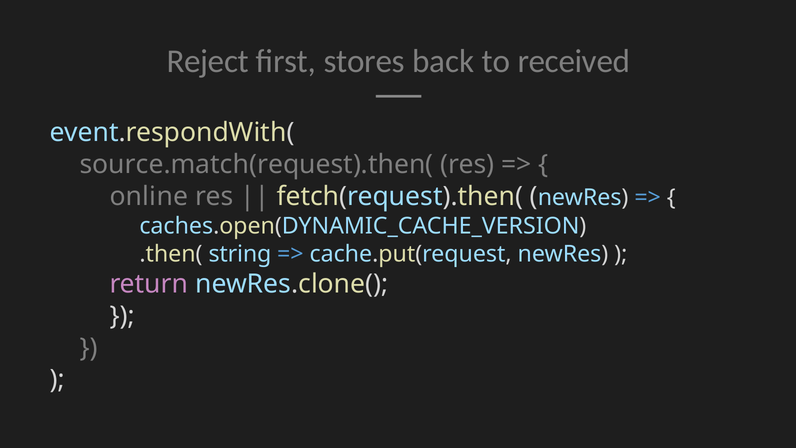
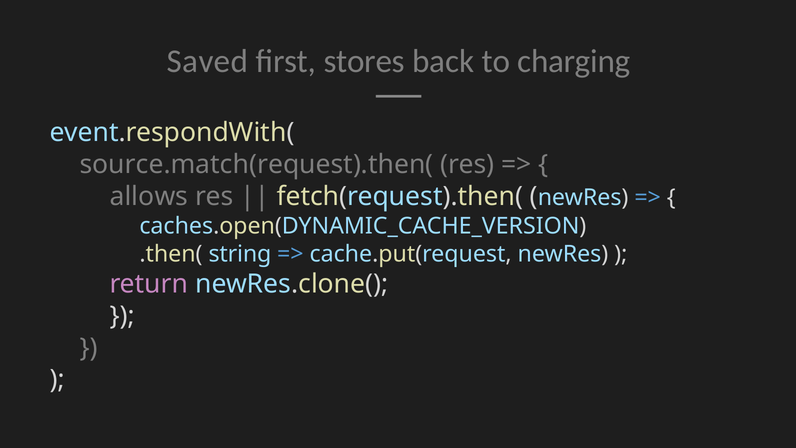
Reject: Reject -> Saved (207, 61)
received: received -> charging (574, 61)
online: online -> allows (149, 196)
